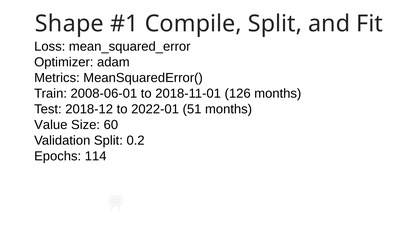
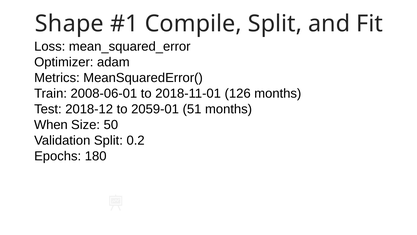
2022-01: 2022-01 -> 2059-01 (155, 109)
Value: Value -> When (51, 125)
60: 60 -> 50 (111, 125)
114: 114 -> 180 (96, 156)
